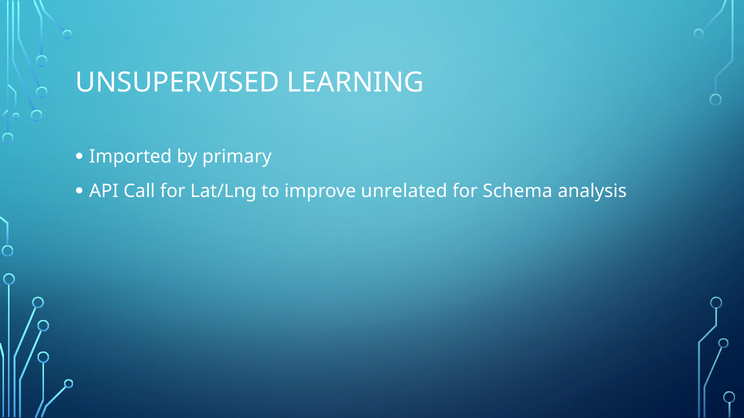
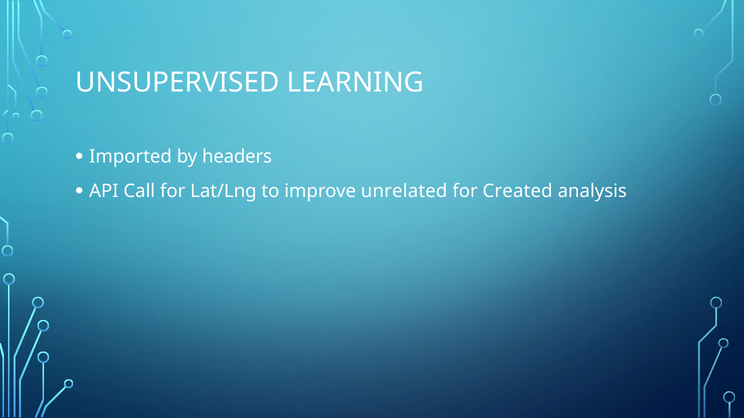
primary: primary -> headers (237, 157)
Schema: Schema -> Created (518, 192)
